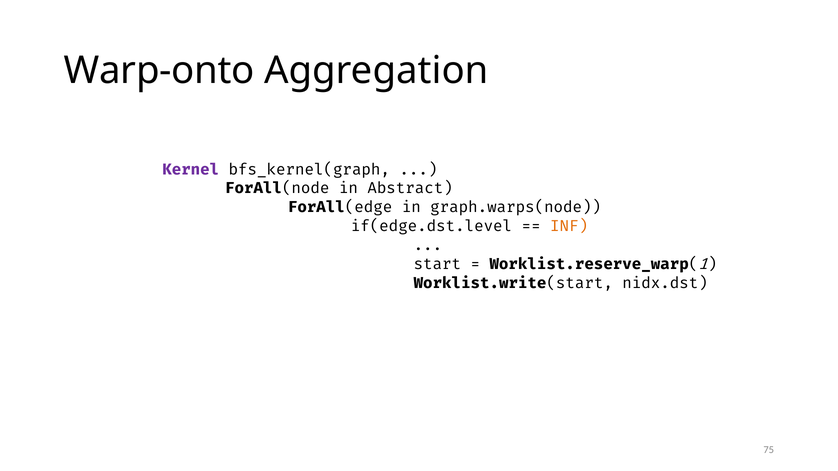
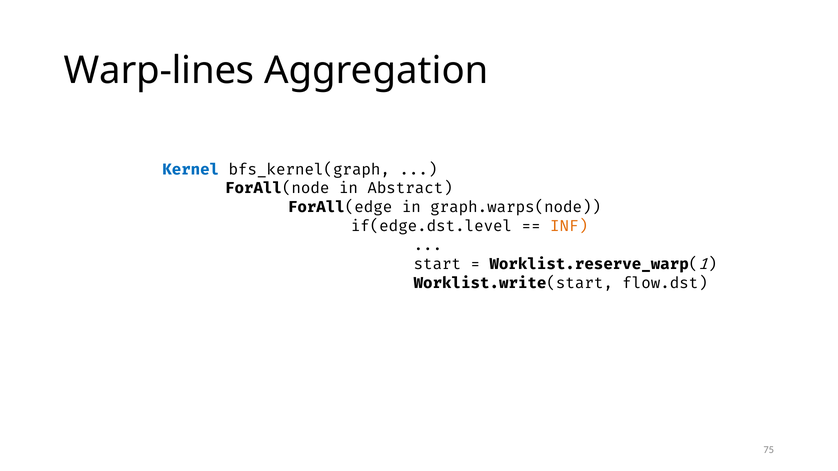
Warp-onto: Warp-onto -> Warp-lines (159, 70)
Kernel colour: purple -> blue (191, 169)
nidx.dst: nidx.dst -> flow.dst (665, 283)
